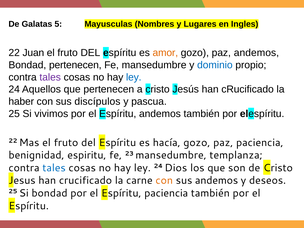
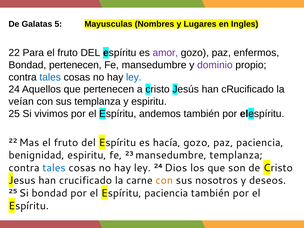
Juan: Juan -> Para (33, 53)
amor colour: orange -> purple (165, 53)
paz andemos: andemos -> enfermos (256, 53)
dominio colour: blue -> purple (215, 65)
tales colour: purple -> blue (50, 77)
haber: haber -> veían (21, 102)
sus discípulos: discípulos -> templanza (98, 102)
y pascua: pascua -> espiritu (149, 102)
sus andemos: andemos -> nosotros (217, 181)
